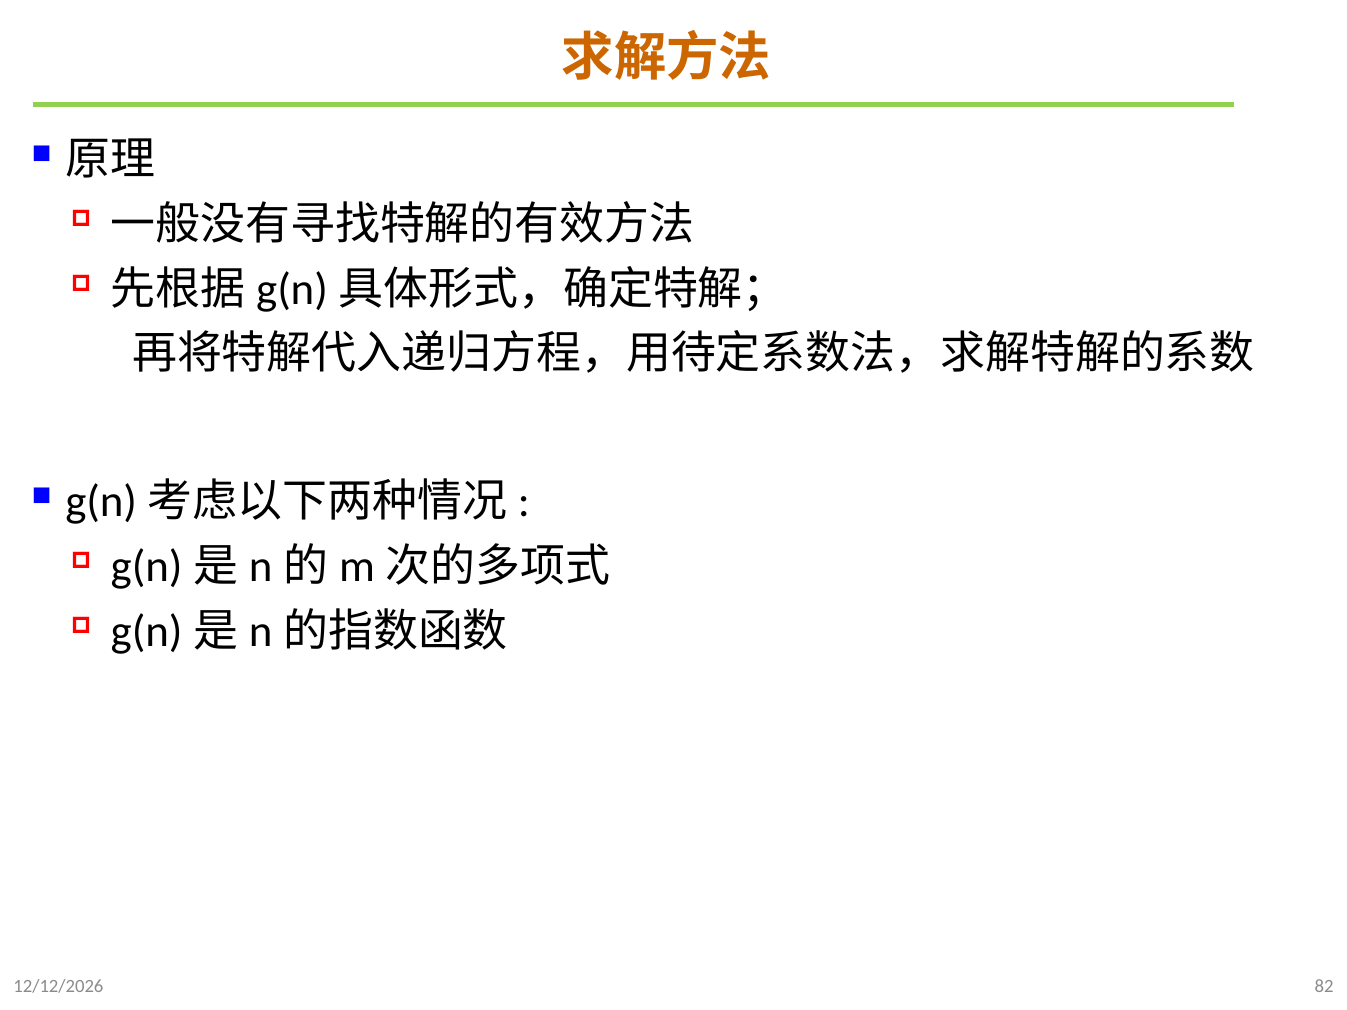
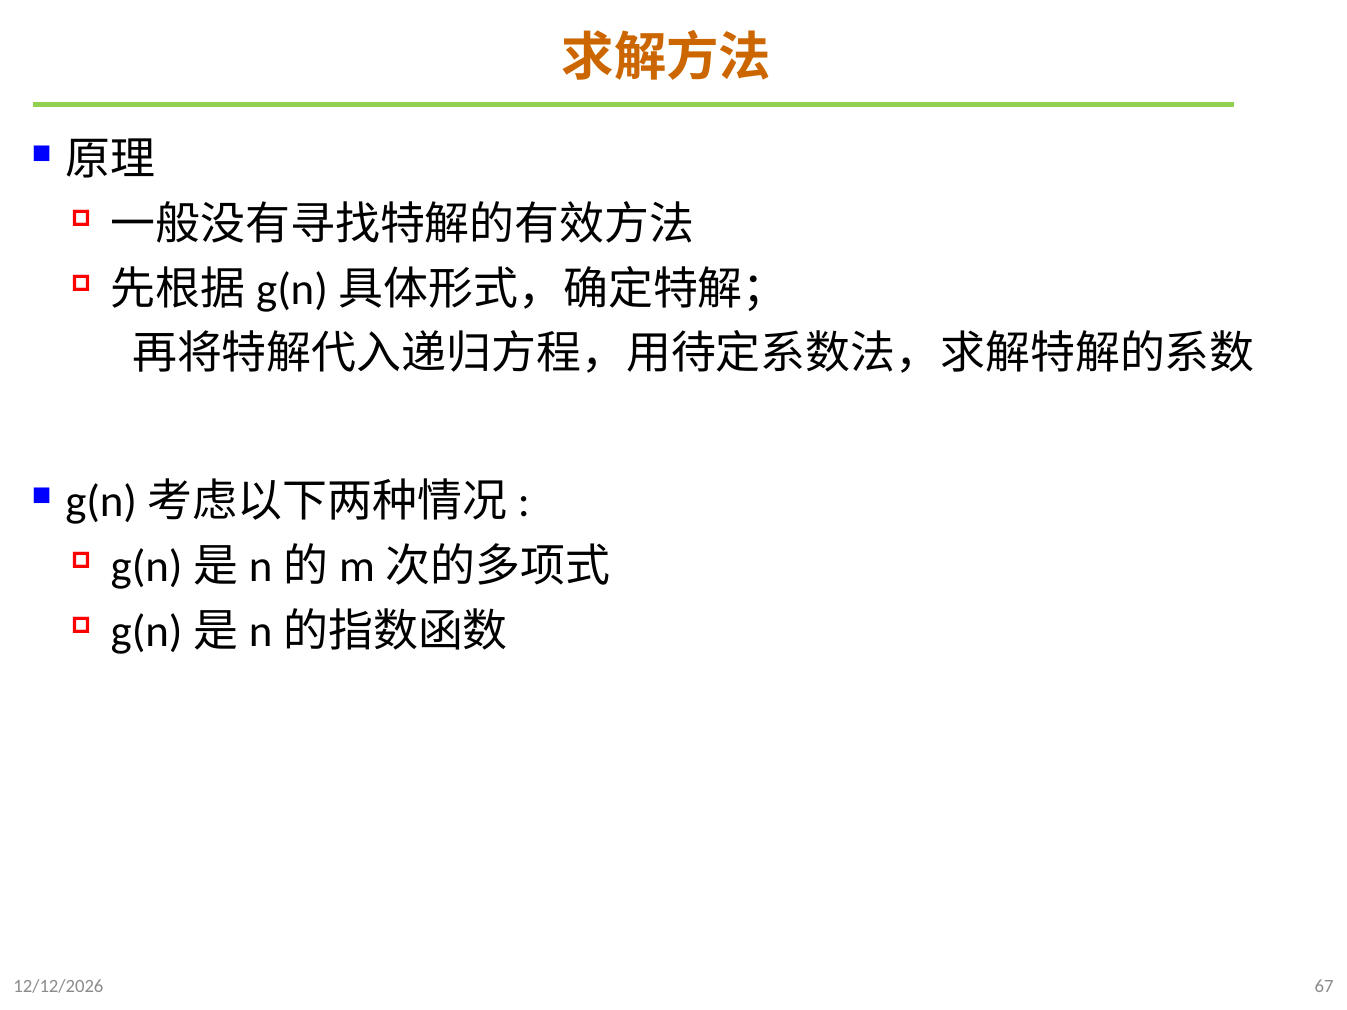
82: 82 -> 67 (1324, 986)
